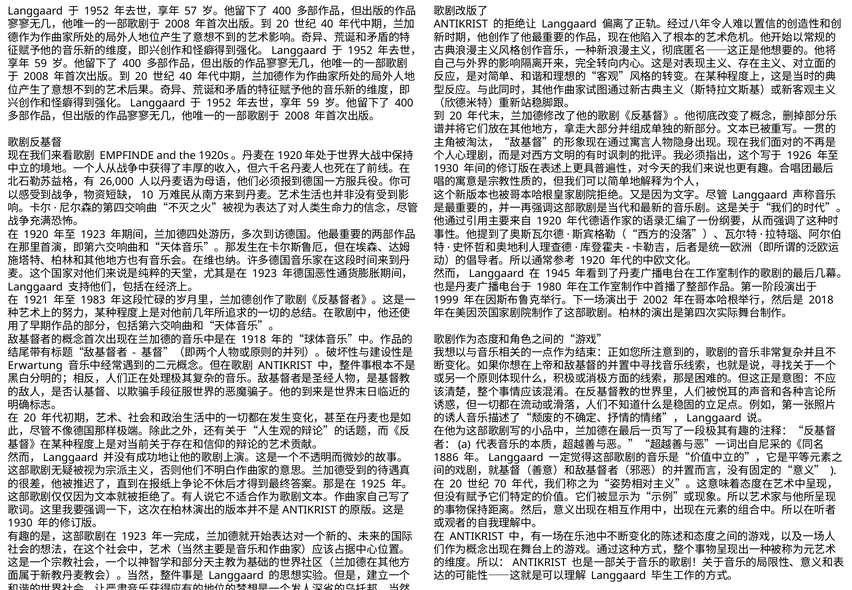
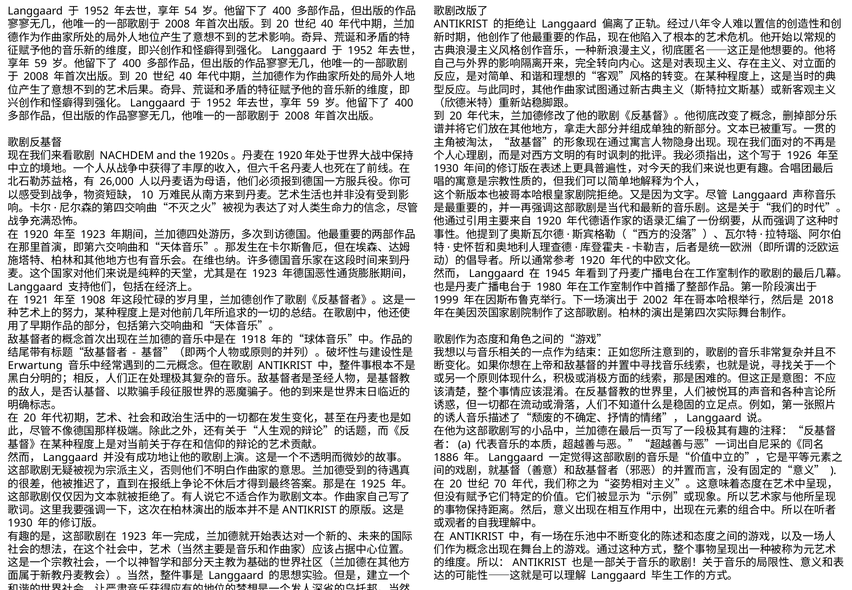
57: 57 -> 54 (191, 11)
EMPFINDE: EMPFINDE -> NACHDEM (127, 156)
1983: 1983 -> 1908 (93, 300)
